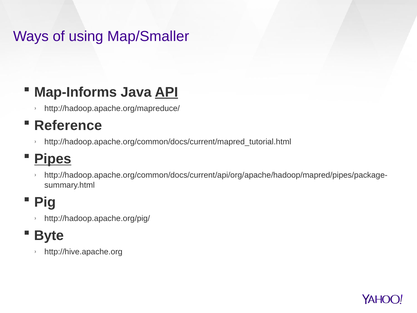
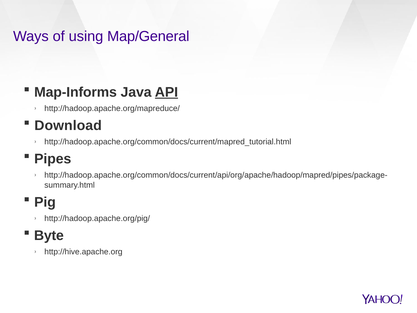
Map/Smaller: Map/Smaller -> Map/General (148, 36)
Reference: Reference -> Download (68, 125)
Pipes underline: present -> none (53, 159)
